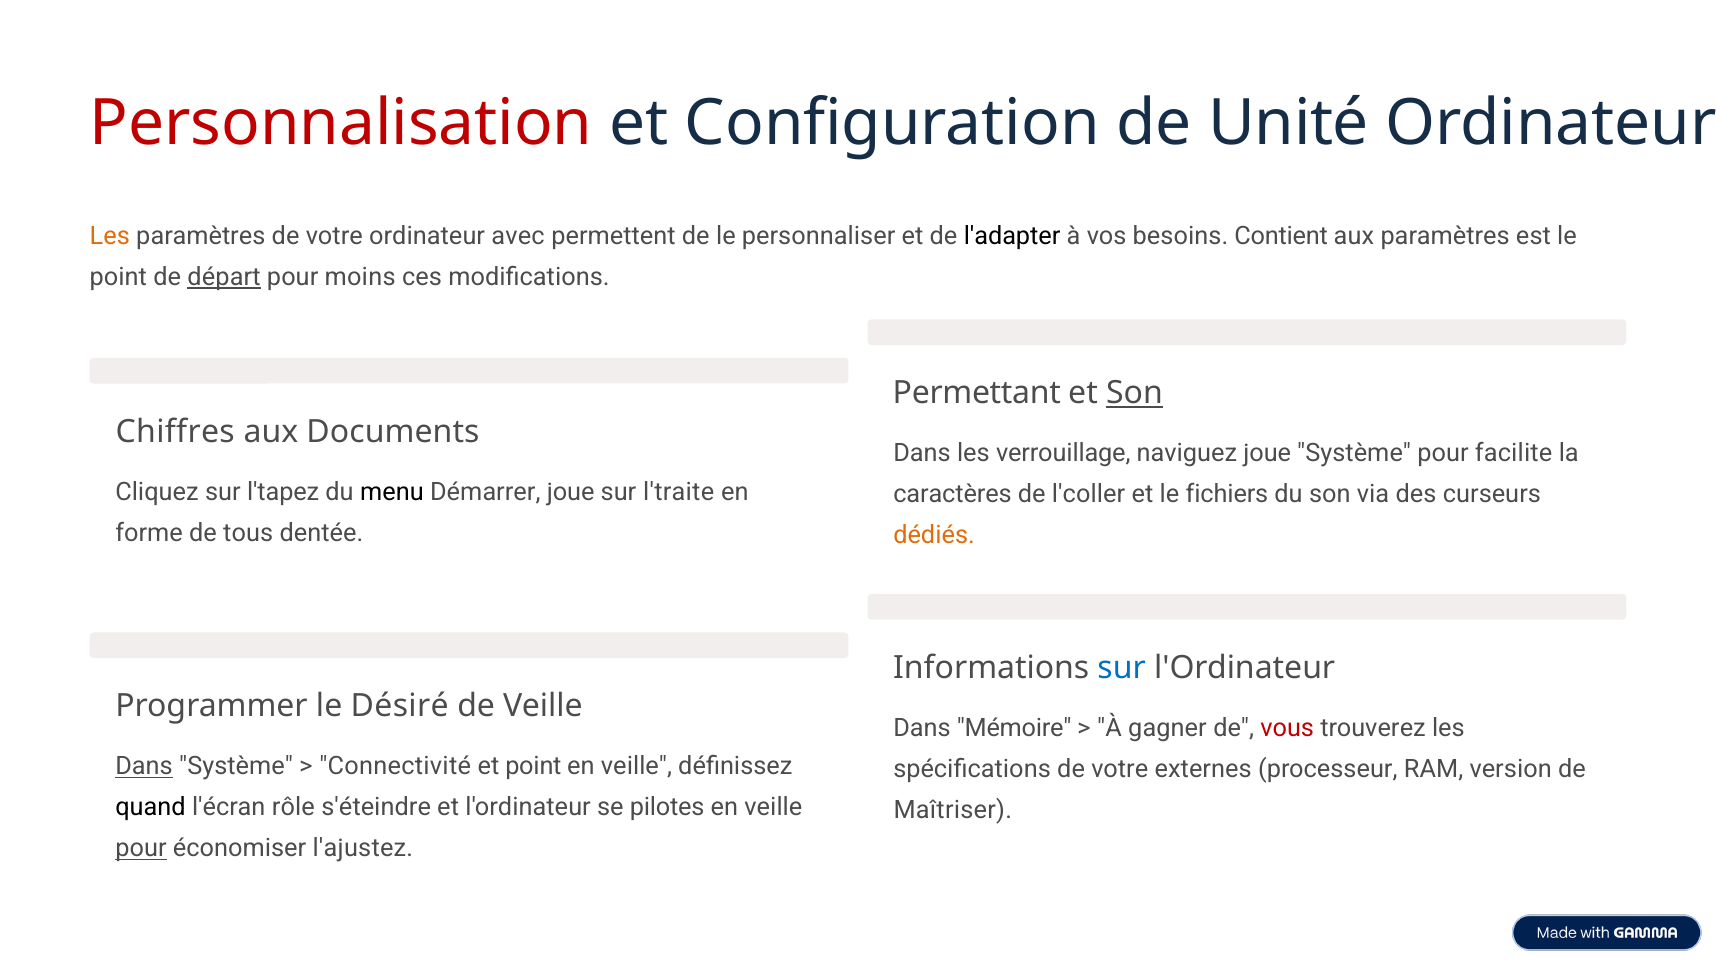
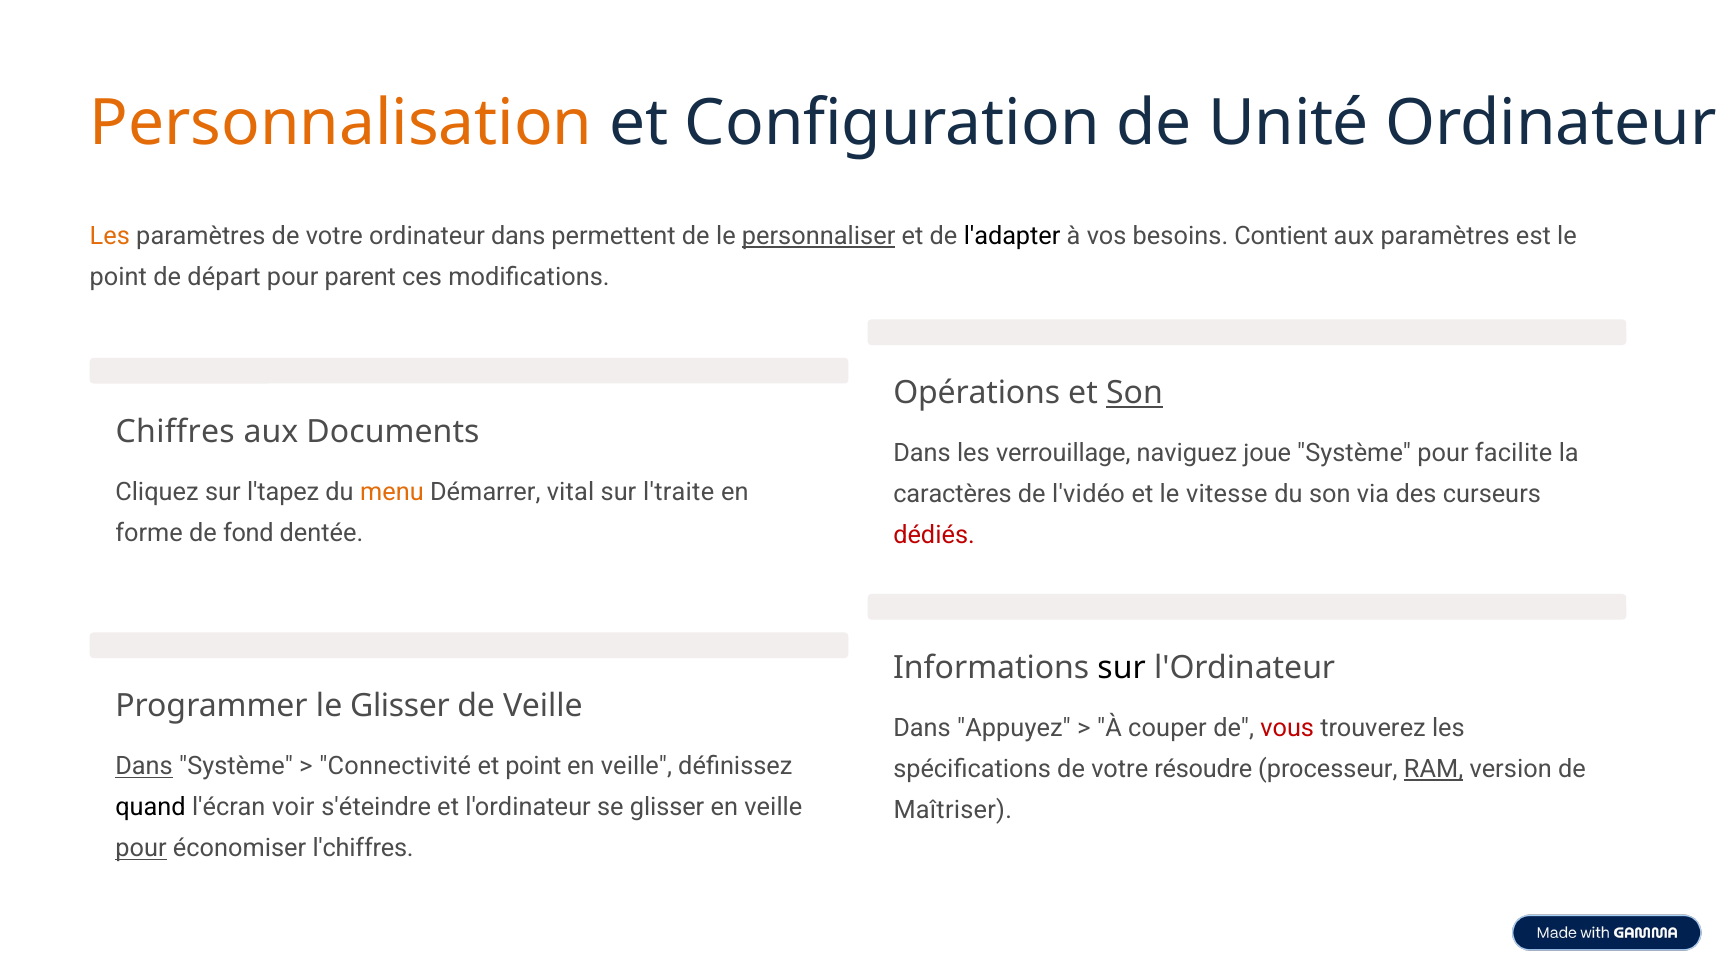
Personnalisation colour: red -> orange (341, 123)
ordinateur avec: avec -> dans (518, 236)
personnaliser underline: none -> present (819, 236)
départ underline: present -> none (224, 277)
moins: moins -> parent (360, 277)
Permettant: Permettant -> Opérations (977, 393)
menu colour: black -> orange (392, 492)
Démarrer joue: joue -> vital (570, 492)
l'coller: l'coller -> l'vidéo (1089, 495)
fichiers: fichiers -> vitesse (1227, 495)
tous: tous -> fond (248, 533)
dédiés colour: orange -> red (934, 536)
sur colour: blue -> black (1122, 668)
le Désiré: Désiré -> Glisser (400, 706)
Mémoire: Mémoire -> Appuyez (1014, 728)
gagner: gagner -> couper (1167, 728)
externes: externes -> résoudre (1203, 769)
RAM underline: none -> present (1434, 769)
rôle: rôle -> voir (293, 808)
se pilotes: pilotes -> glisser (667, 808)
l'ajustez: l'ajustez -> l'chiffres (363, 849)
